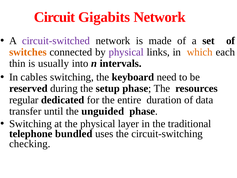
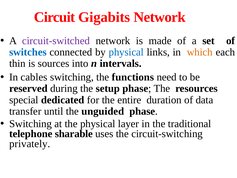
switches colour: orange -> blue (28, 52)
physical colour: purple -> blue (126, 52)
usually: usually -> sources (54, 63)
keyboard: keyboard -> functions (133, 77)
regular: regular -> special (24, 100)
bundled: bundled -> sharable (74, 134)
checking: checking -> privately (30, 144)
